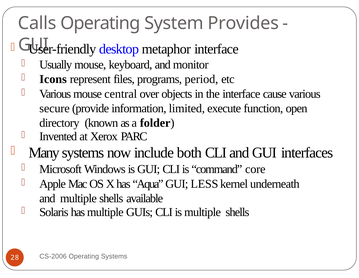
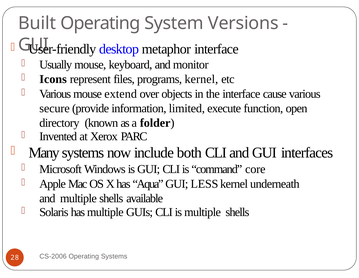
Calls: Calls -> Built (37, 23)
Provides: Provides -> Versions (243, 23)
programs period: period -> kernel (201, 79)
central: central -> extend (121, 94)
